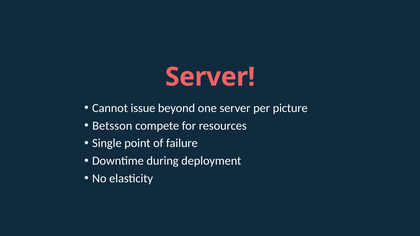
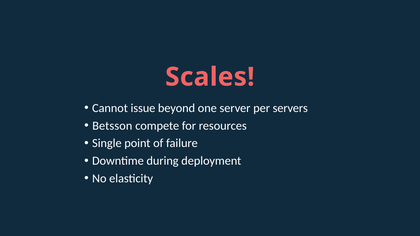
Server: Server -> Scales (210, 77)
picture: picture -> servers (290, 108)
